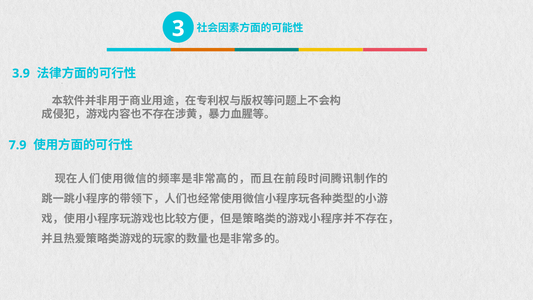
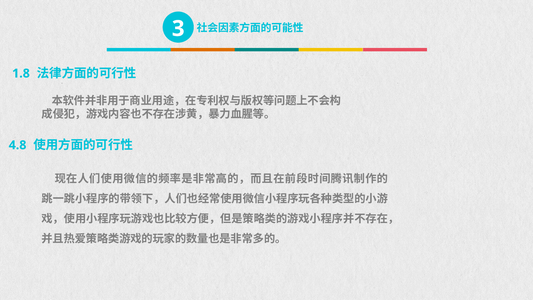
3.9: 3.9 -> 1.8 (21, 73)
7.9: 7.9 -> 4.8 (18, 145)
